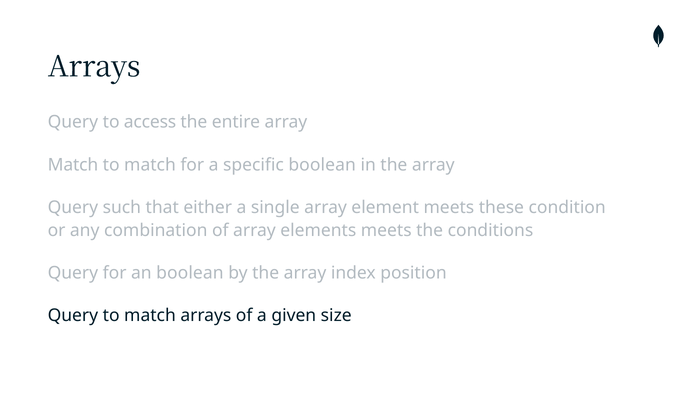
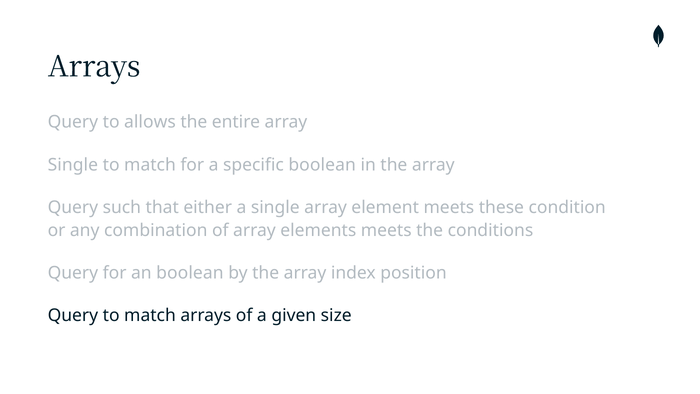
access: access -> allows (150, 122)
Match: Match -> Single (73, 165)
